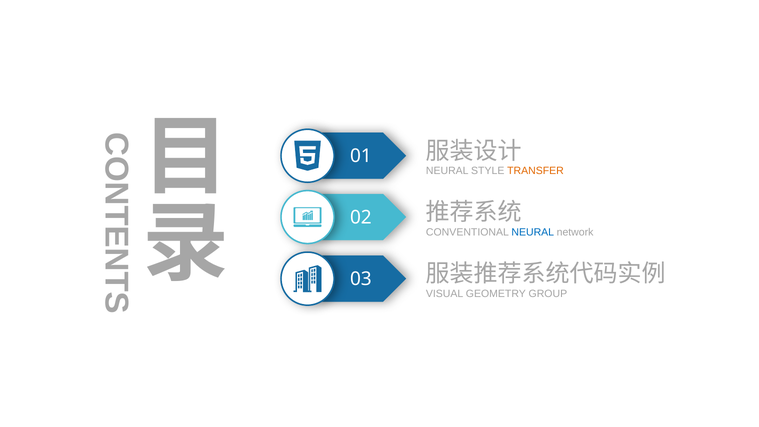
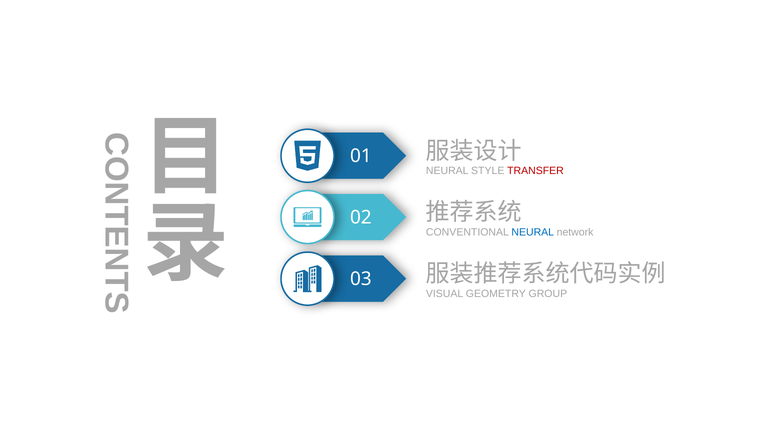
TRANSFER colour: orange -> red (535, 171)
